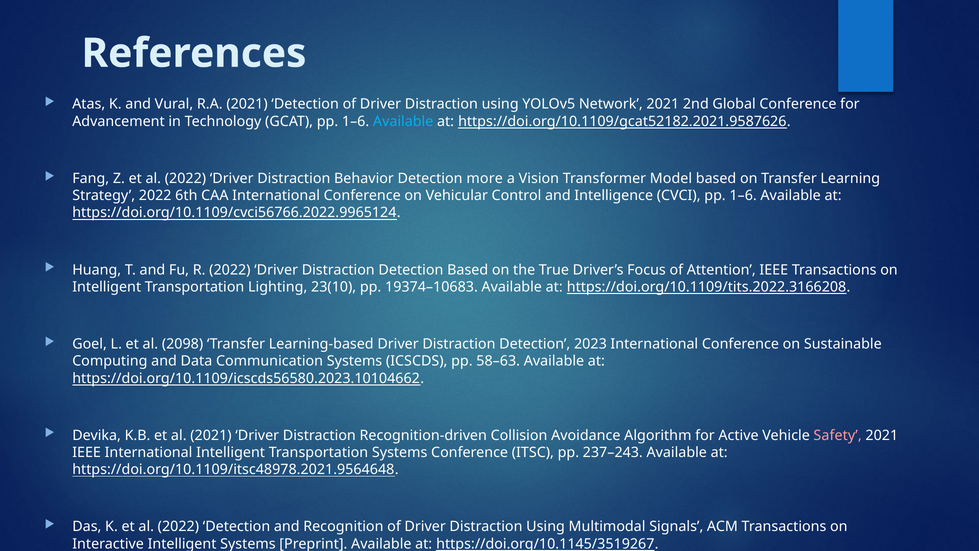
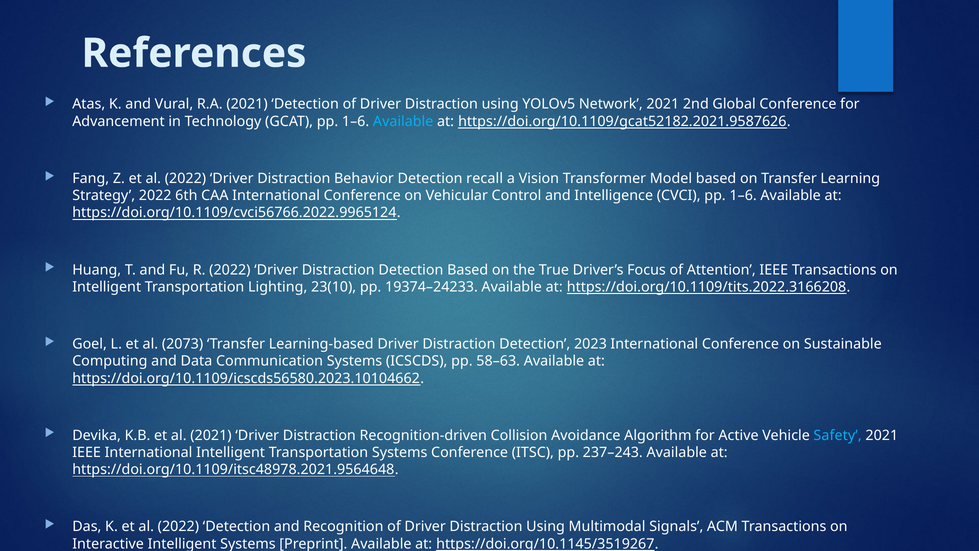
more: more -> recall (485, 178)
19374–10683: 19374–10683 -> 19374–24233 (431, 287)
2098: 2098 -> 2073 (183, 344)
Safety colour: pink -> light blue (838, 435)
